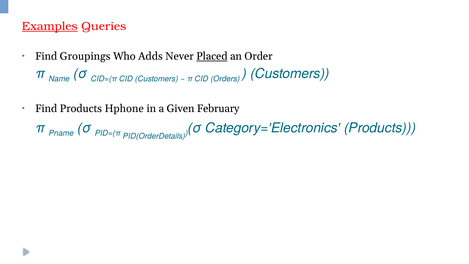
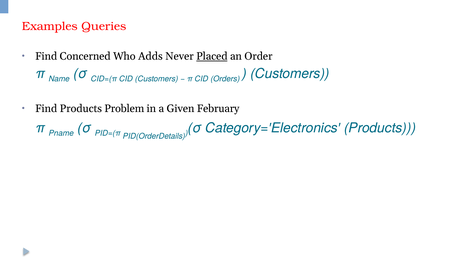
Examples underline: present -> none (50, 26)
Groupings: Groupings -> Concerned (85, 56)
Hphone: Hphone -> Problem (124, 109)
